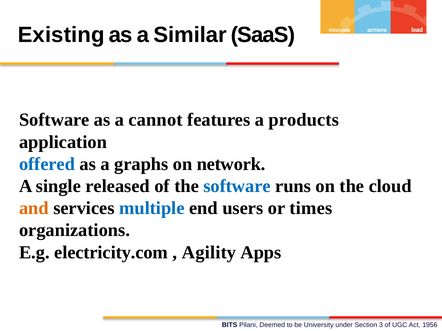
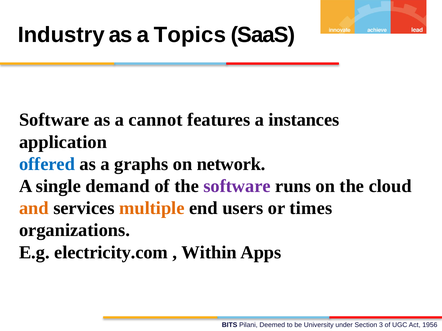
Existing: Existing -> Industry (61, 35)
Similar: Similar -> Topics (190, 35)
products: products -> instances (304, 120)
released: released -> demand (118, 186)
software colour: blue -> purple (237, 186)
multiple colour: blue -> orange (152, 208)
Agility: Agility -> Within (209, 253)
